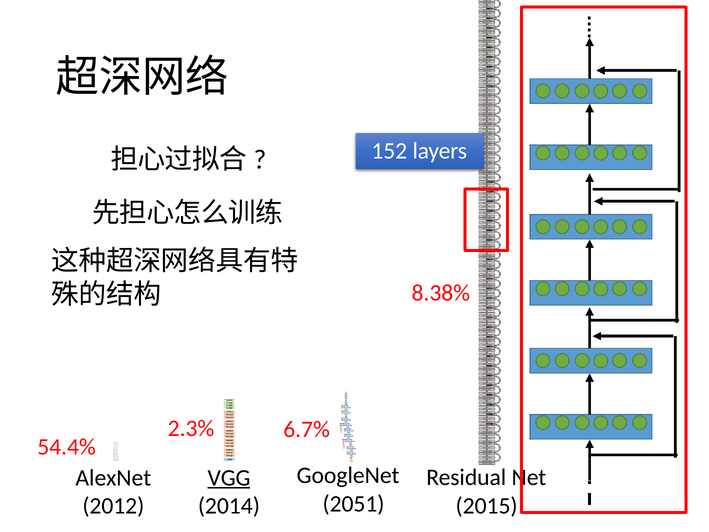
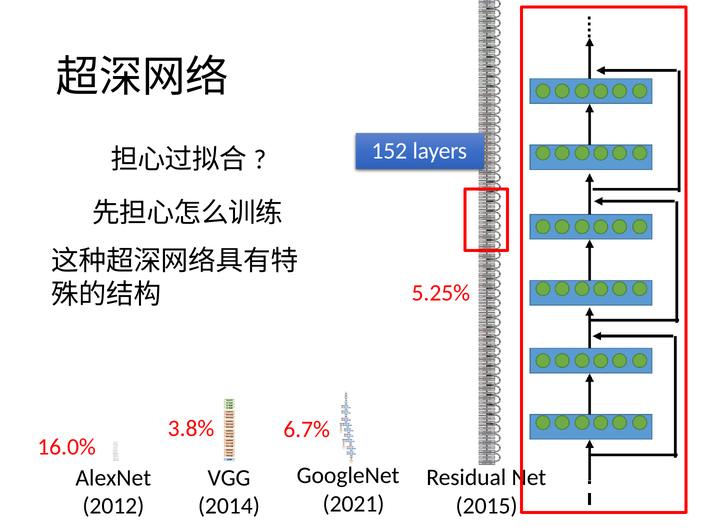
8.38%: 8.38% -> 5.25% (441, 293)
2.3%: 2.3% -> 3.8% (191, 428)
54.4%: 54.4% -> 16.0% (67, 447)
VGG underline: present -> none (229, 478)
2051: 2051 -> 2021 (354, 504)
